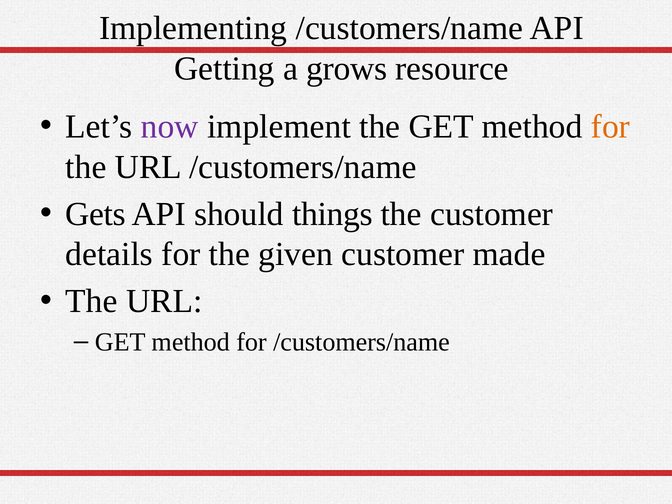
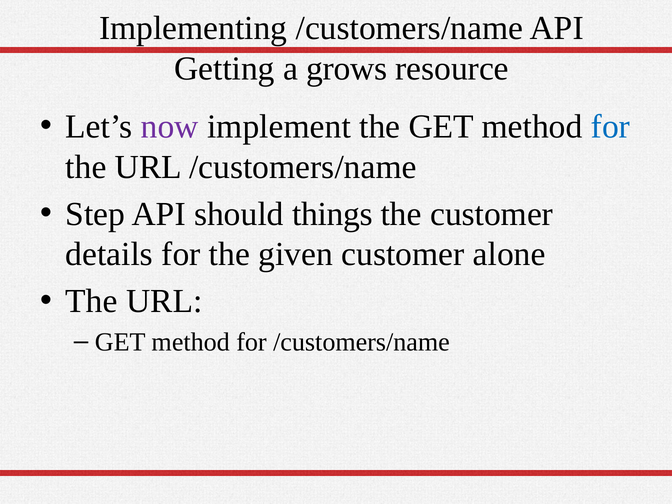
for colour: orange -> blue (610, 127)
Gets: Gets -> Step (95, 214)
made: made -> alone (509, 254)
